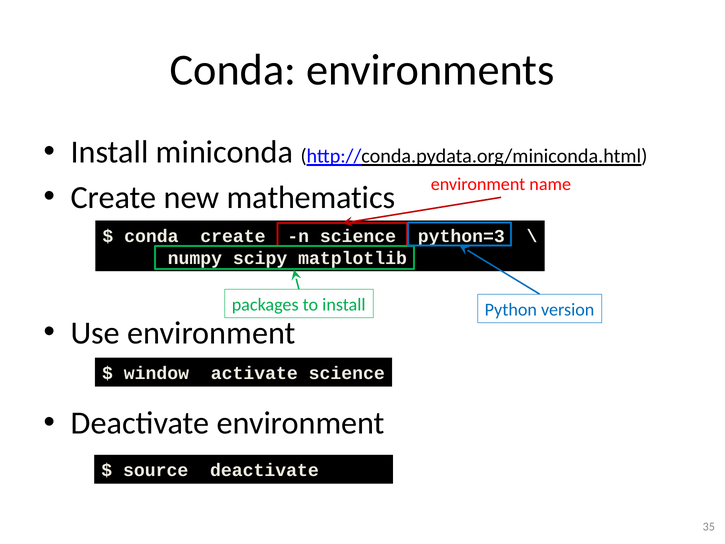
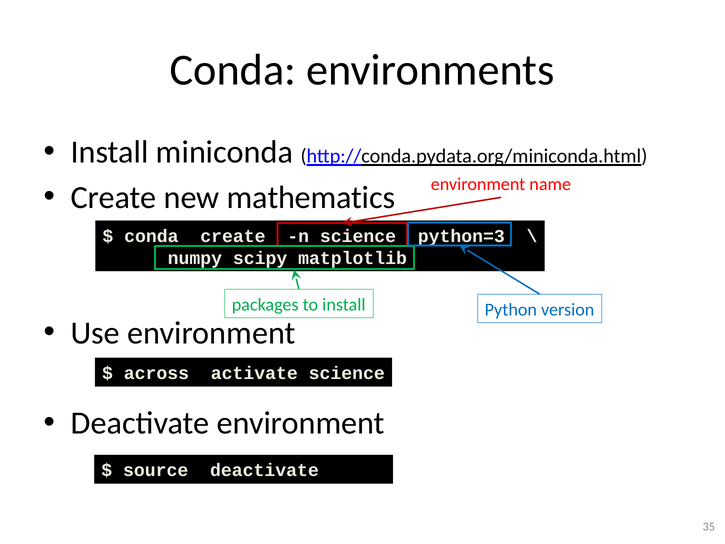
window: window -> across (156, 373)
